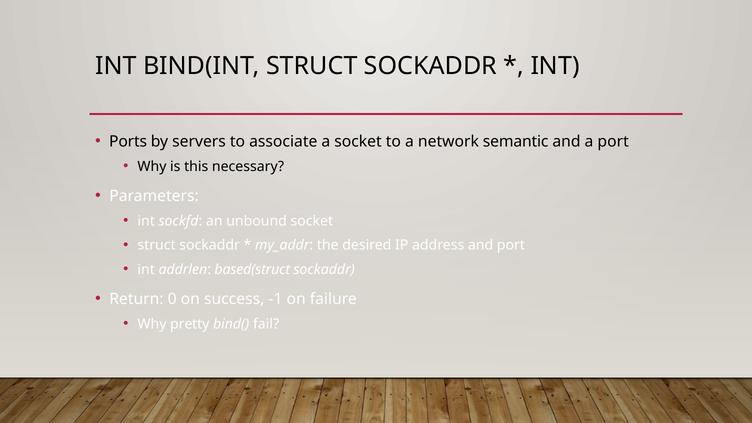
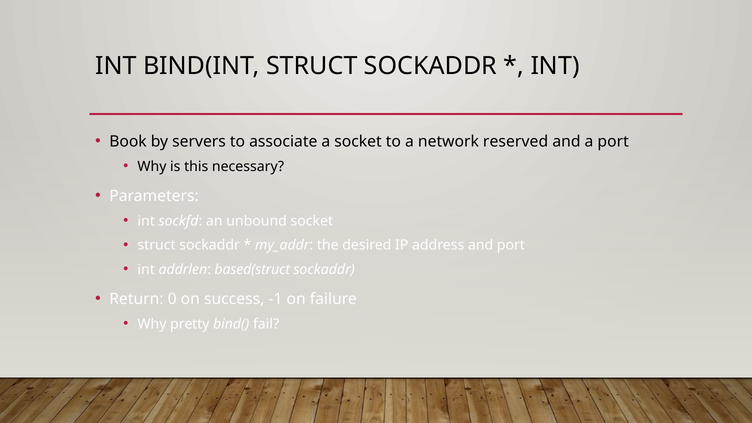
Ports: Ports -> Book (128, 141)
semantic: semantic -> reserved (516, 141)
